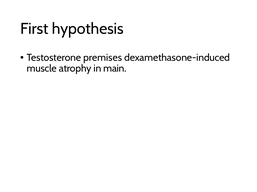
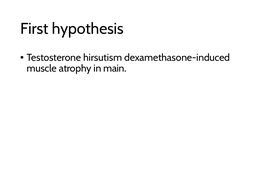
premises: premises -> hirsutism (103, 58)
